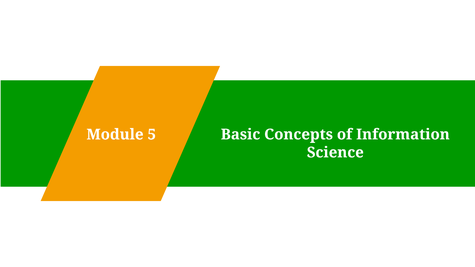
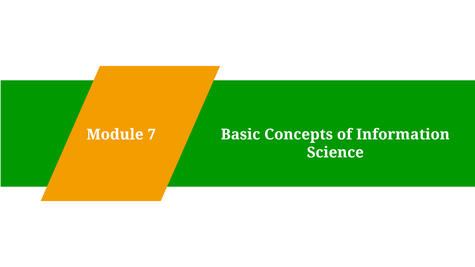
5: 5 -> 7 (152, 135)
